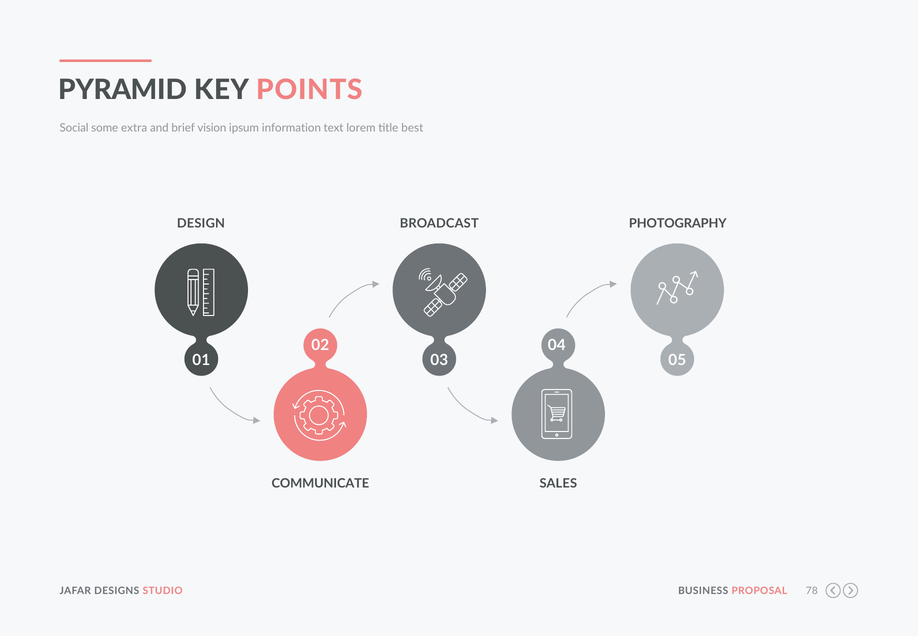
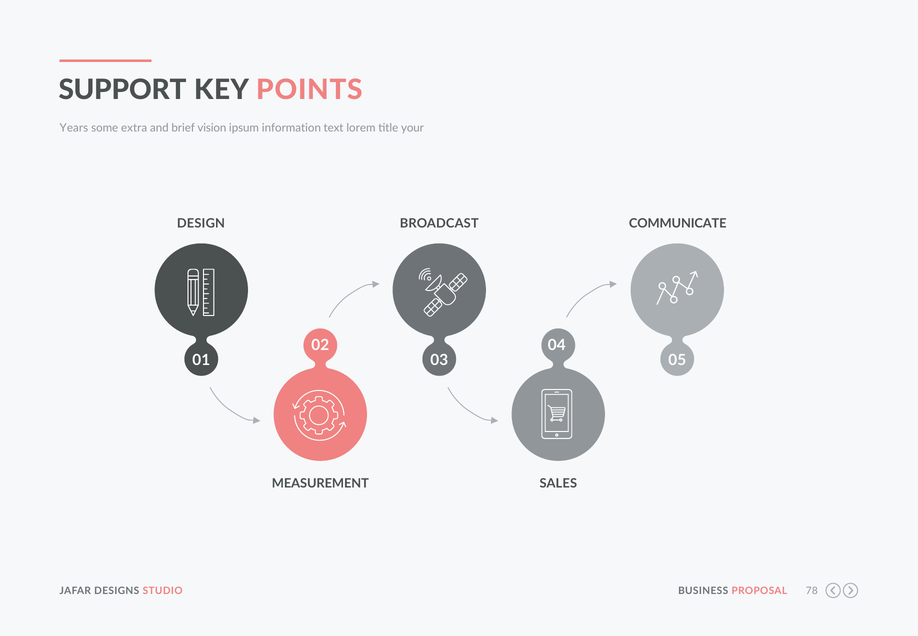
PYRAMID: PYRAMID -> SUPPORT (123, 90)
Social: Social -> Years (74, 128)
best: best -> your (412, 128)
PHOTOGRAPHY: PHOTOGRAPHY -> COMMUNICATE (678, 223)
COMMUNICATE: COMMUNICATE -> MEASUREMENT (320, 483)
